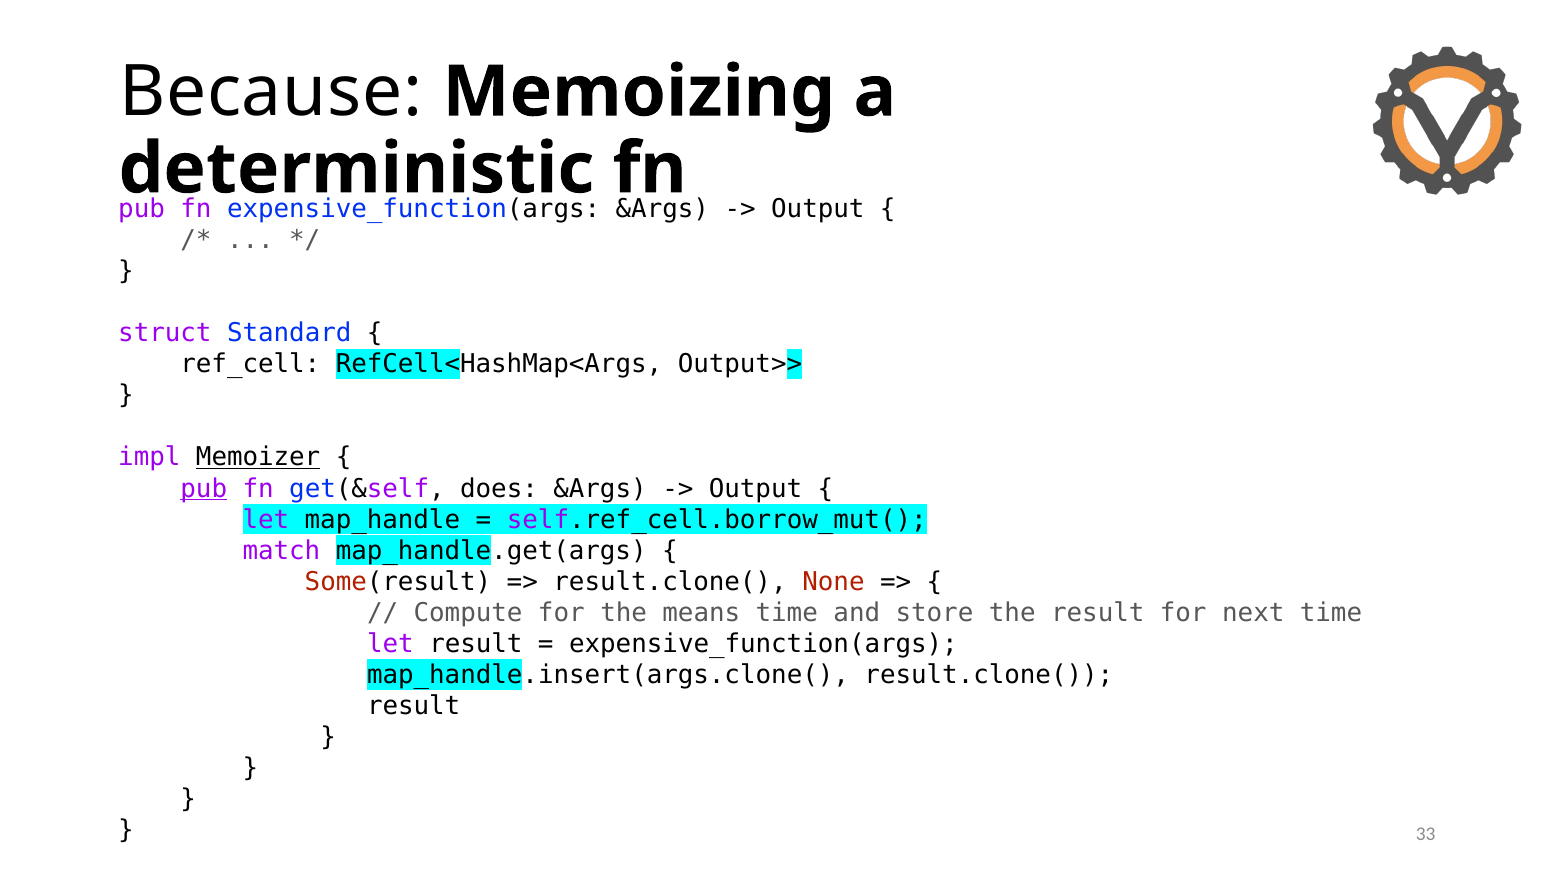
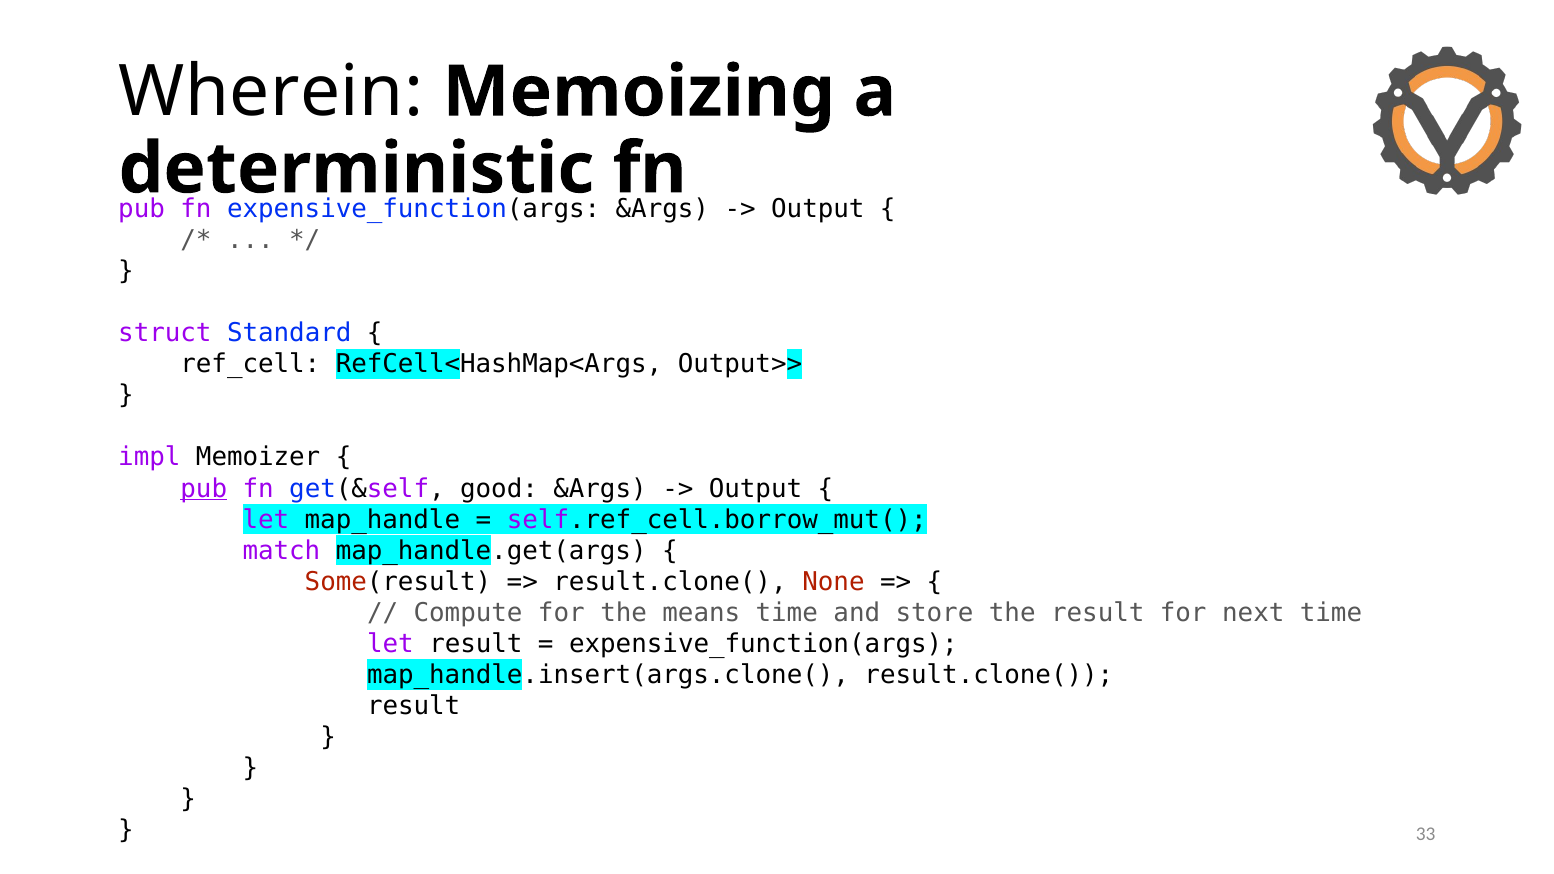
Because: Because -> Wherein (271, 92)
Memoizer underline: present -> none (258, 457)
does: does -> good (499, 489)
